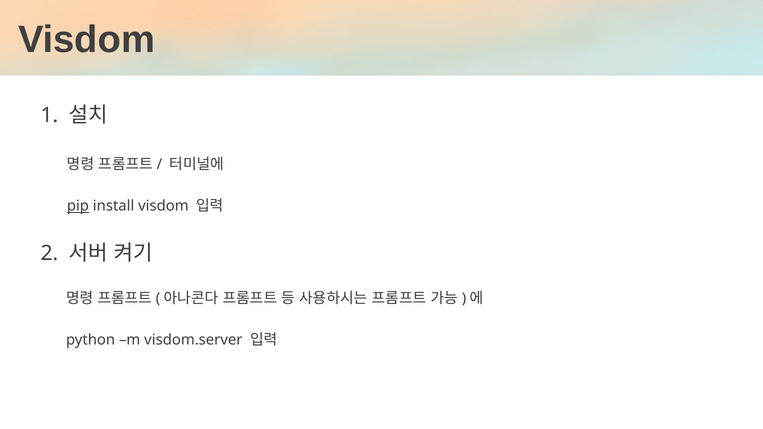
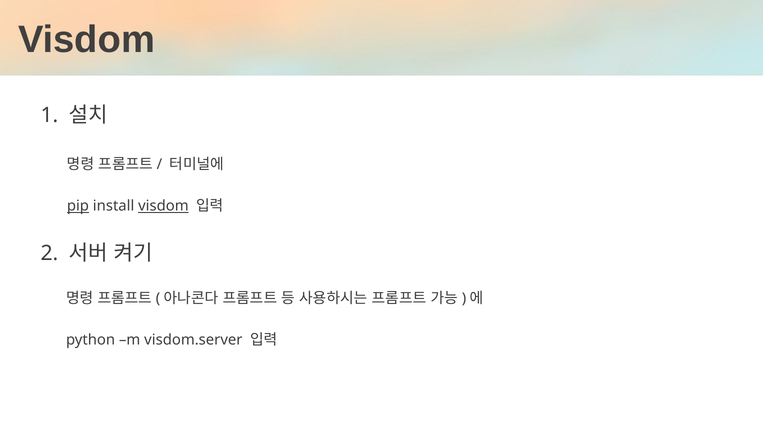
visdom underline: none -> present (163, 206)
